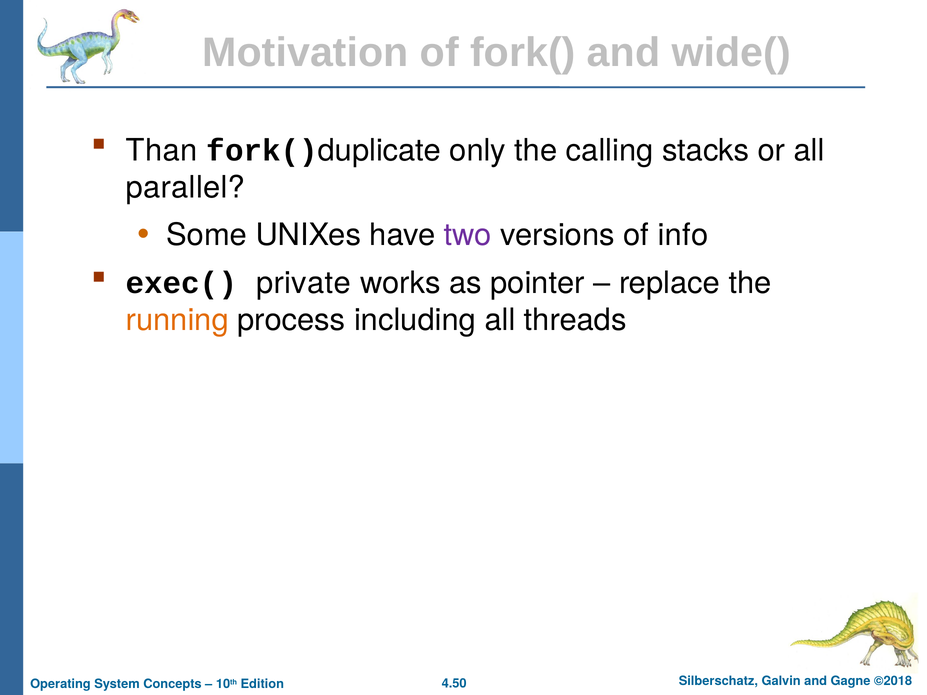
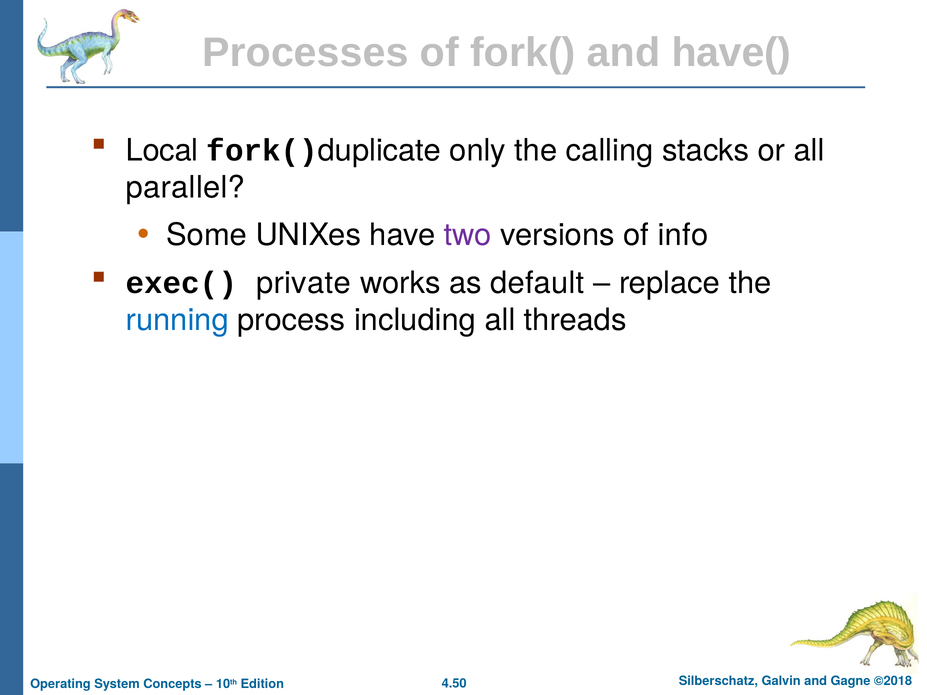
Motivation: Motivation -> Processes (305, 53)
wide(: wide( -> have( (731, 53)
Than: Than -> Local (162, 150)
pointer: pointer -> default (537, 283)
running colour: orange -> blue (177, 320)
